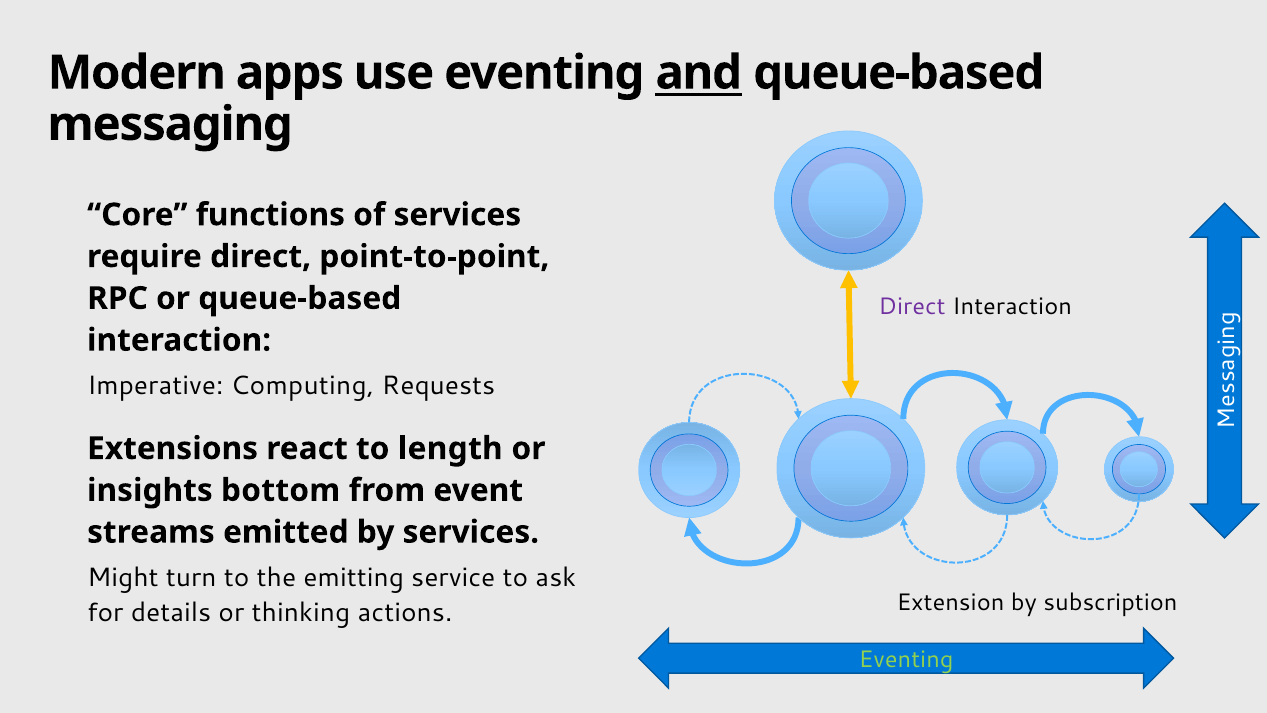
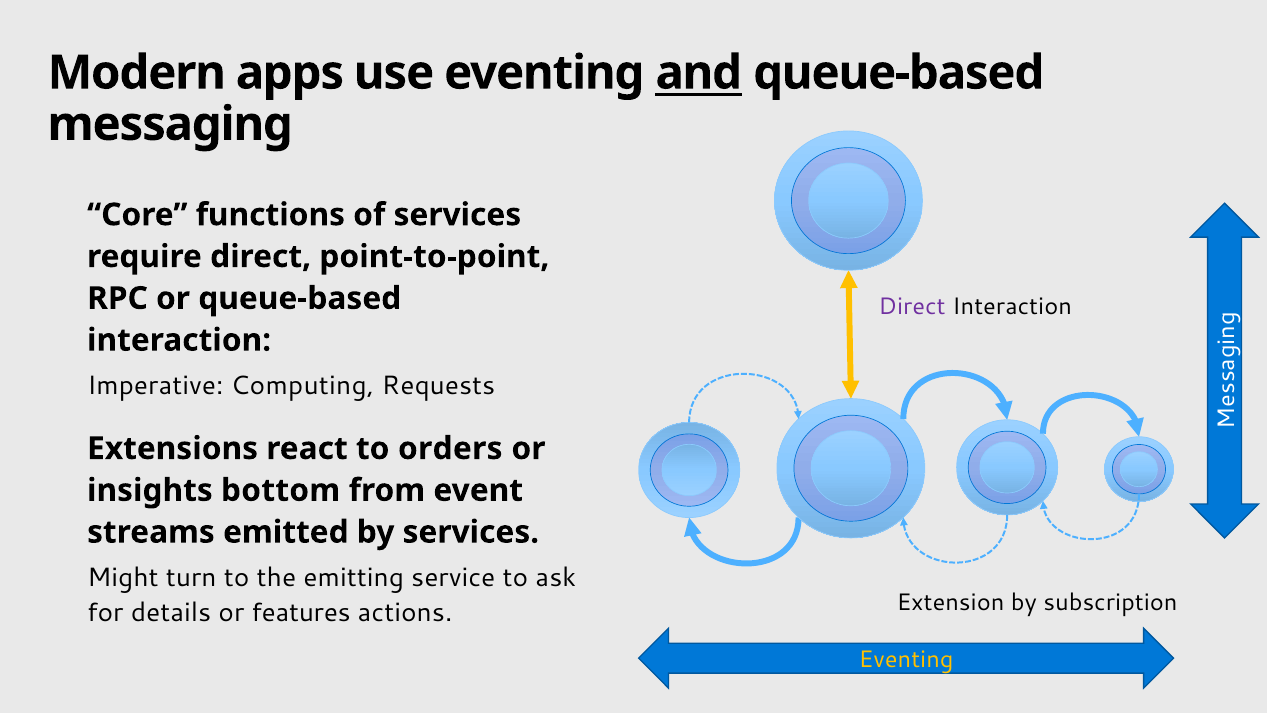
length: length -> orders (450, 448)
thinking: thinking -> features (301, 612)
Eventing colour: light green -> yellow (906, 660)
